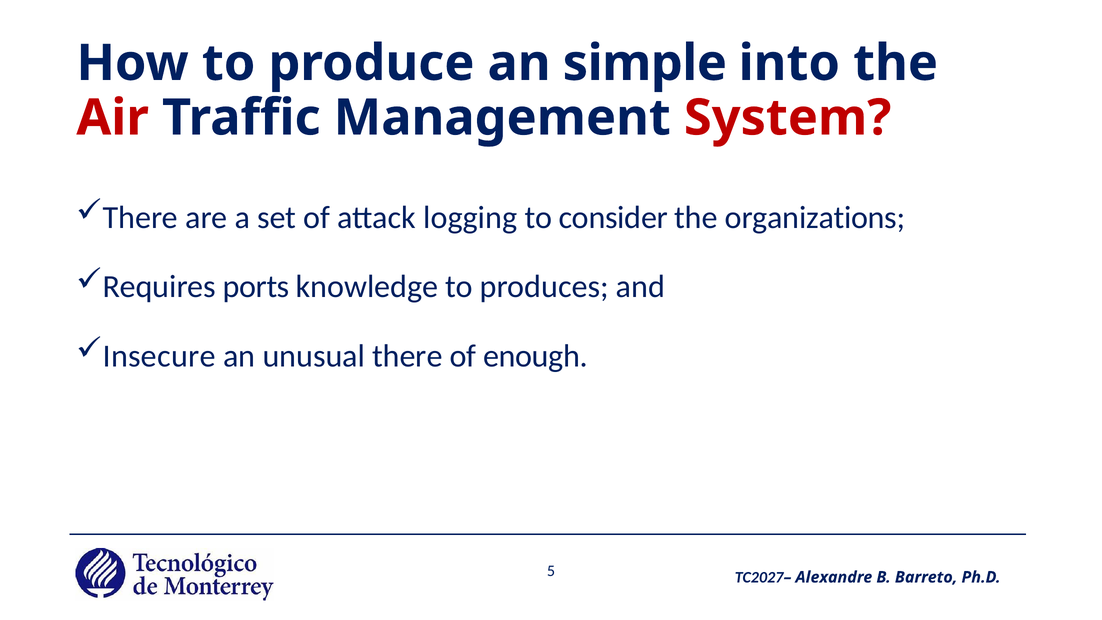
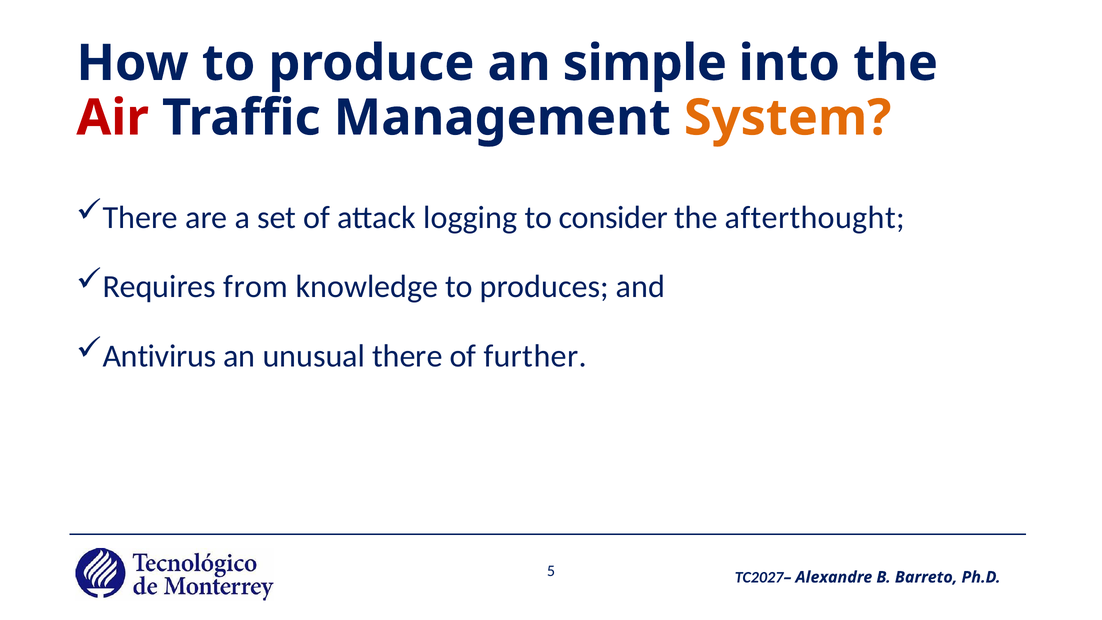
System colour: red -> orange (788, 118)
organizations: organizations -> afterthought (815, 218)
ports: ports -> from (256, 287)
Insecure: Insecure -> Antivirus (159, 356)
enough: enough -> further (535, 356)
